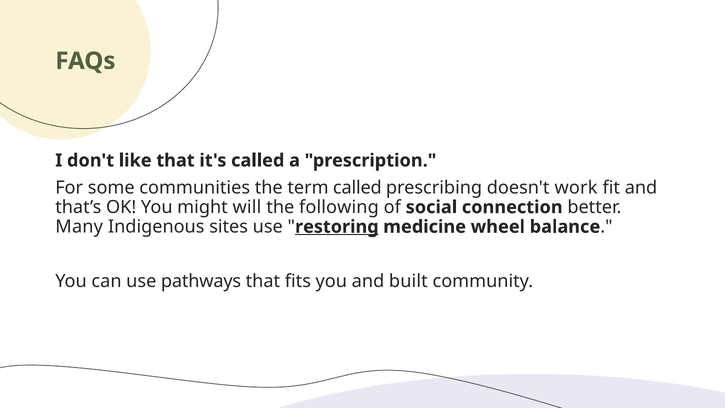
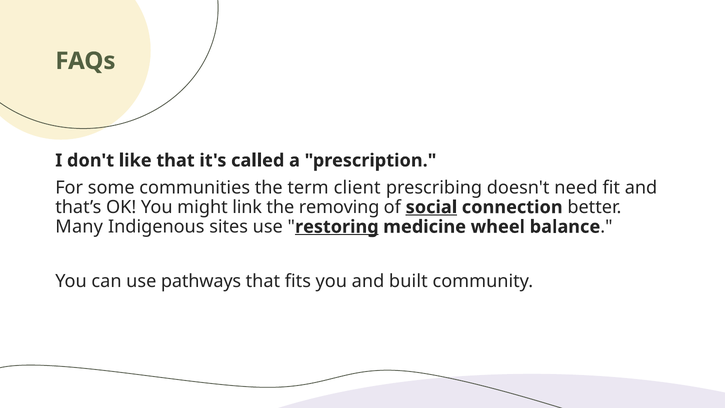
term called: called -> client (357, 188)
work: work -> need (576, 188)
will: will -> link (247, 207)
following: following -> removing (339, 207)
social underline: none -> present (431, 207)
